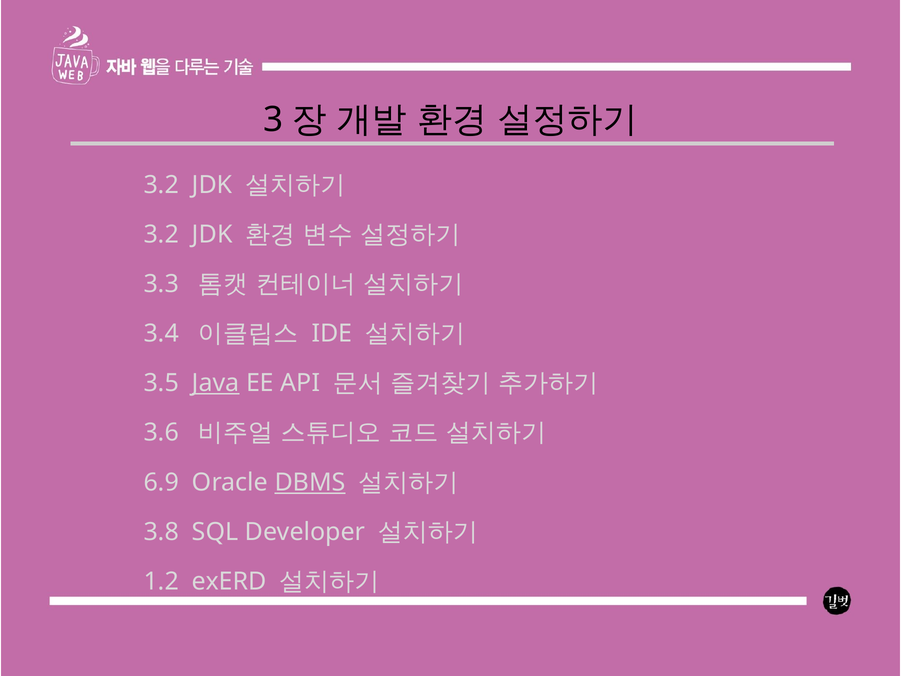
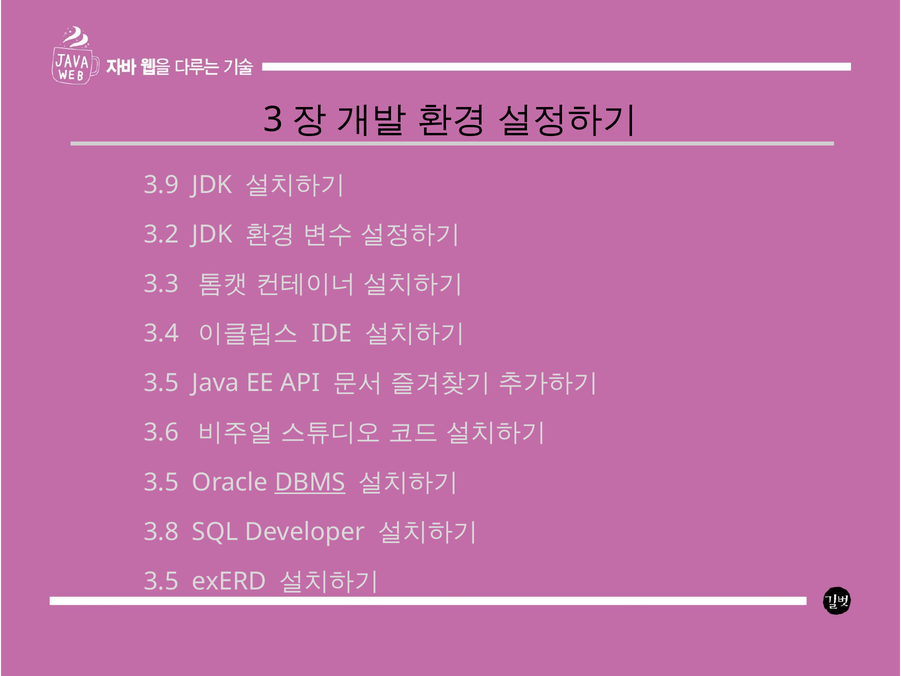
3.2: 3.2 -> 3.9 (161, 185)
Java underline: present -> none (216, 383)
6.9: 6.9 -> 3.5 (161, 482)
1.2: 1.2 -> 3.5 (161, 581)
